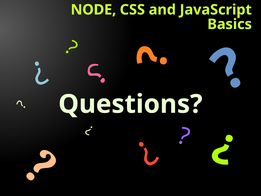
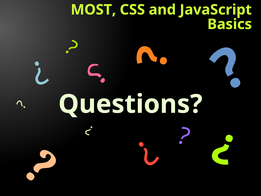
NODE: NODE -> MOST (93, 10)
